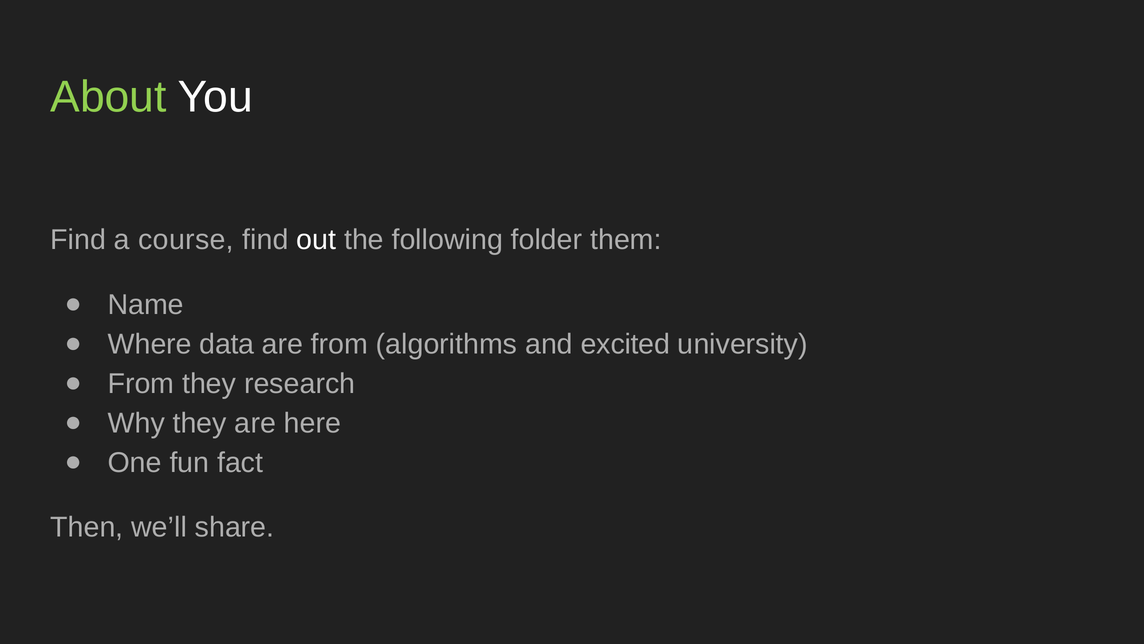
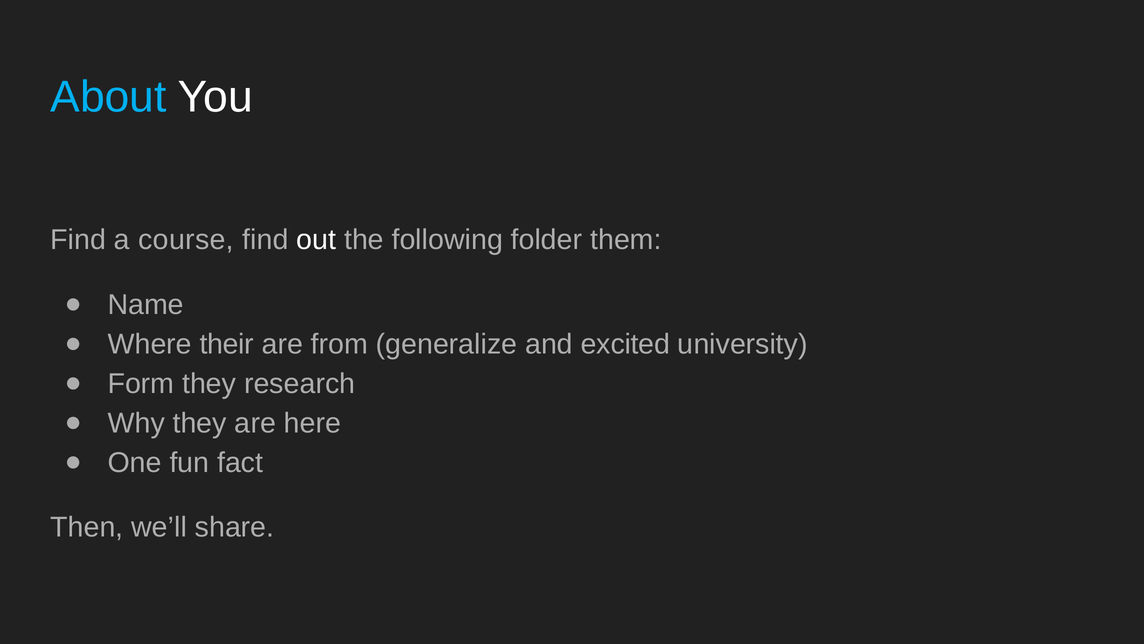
About colour: light green -> light blue (108, 97)
data: data -> their (227, 344)
algorithms: algorithms -> generalize (447, 344)
From: From -> Form (141, 383)
